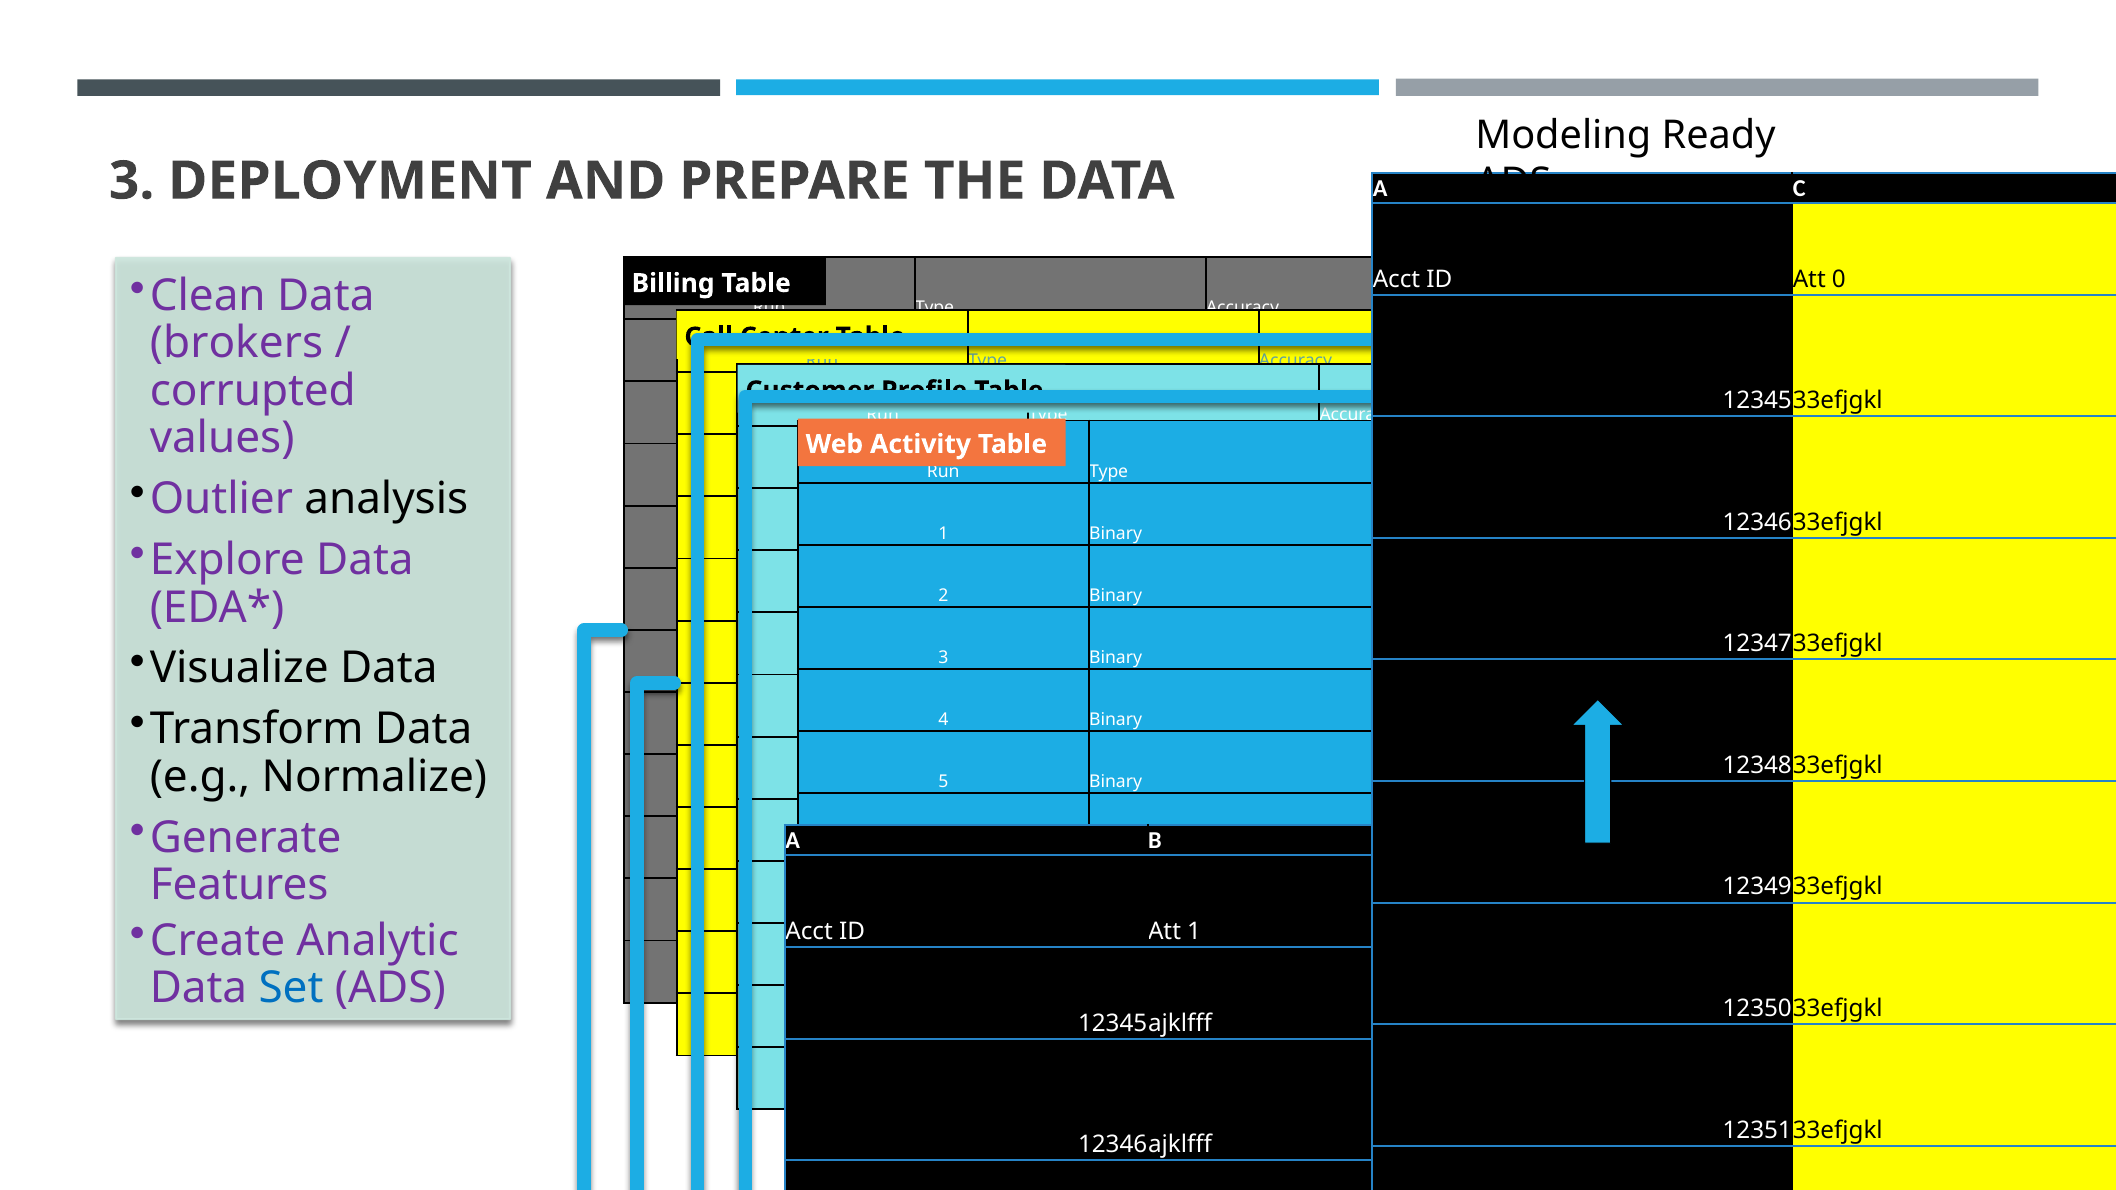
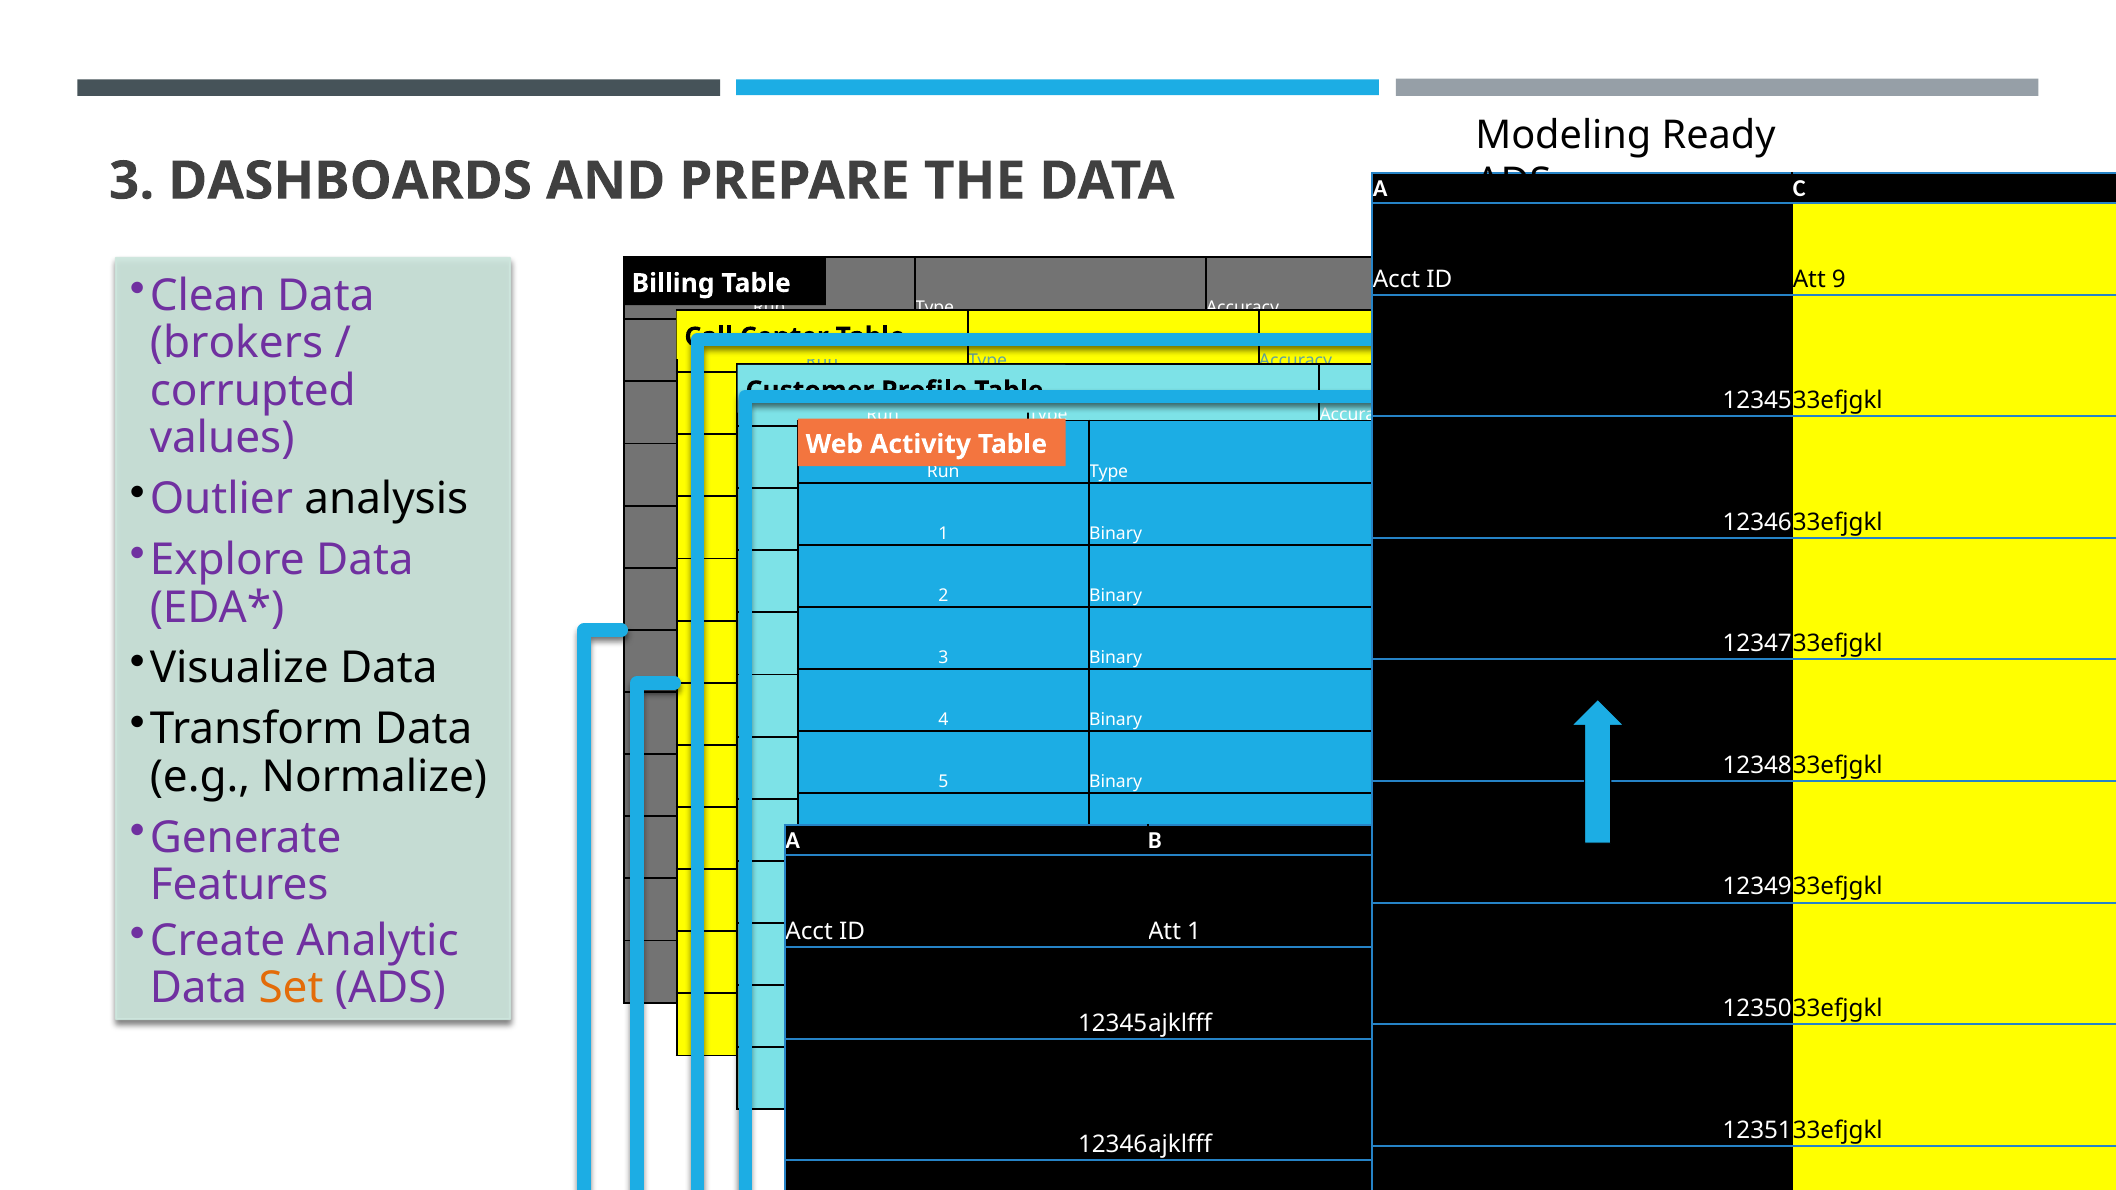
DEPLOYMENT: DEPLOYMENT -> DASHBOARDS (350, 181)
Att 0: 0 -> 9 (1839, 279)
Set colour: blue -> orange (291, 988)
